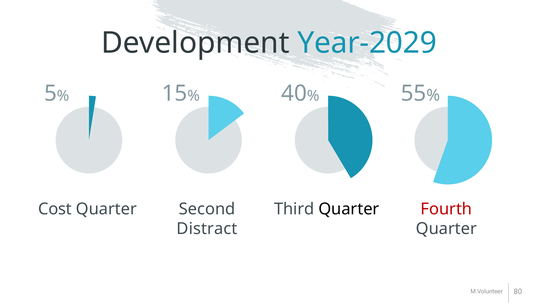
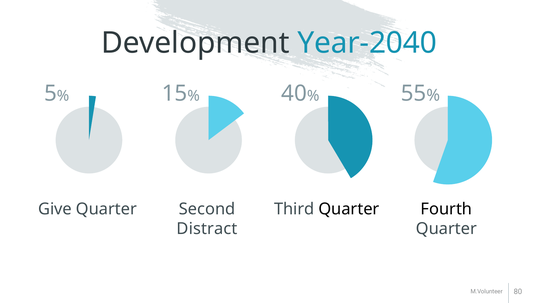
Year-2029: Year-2029 -> Year-2040 (367, 43)
Cost: Cost -> Give (55, 209)
Fourth colour: red -> black (446, 209)
